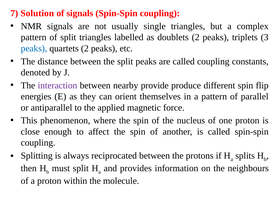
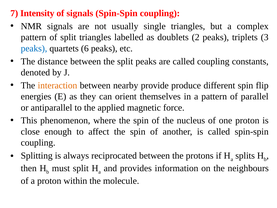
Solution: Solution -> Intensity (37, 13)
quartets 2: 2 -> 6 (85, 48)
interaction colour: purple -> orange (57, 85)
